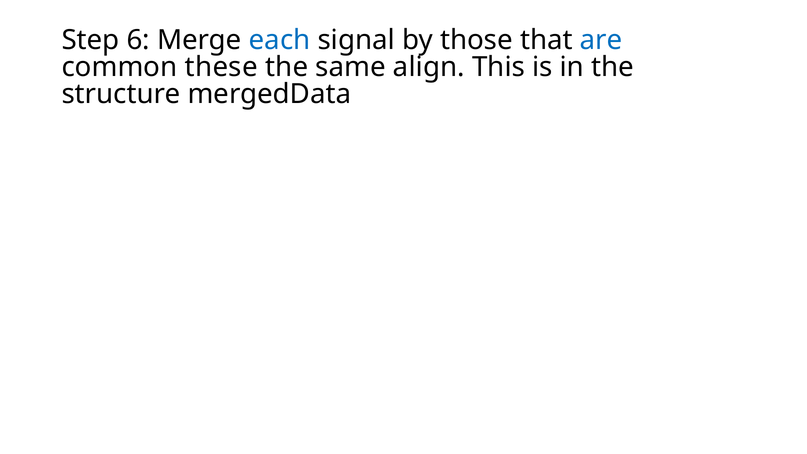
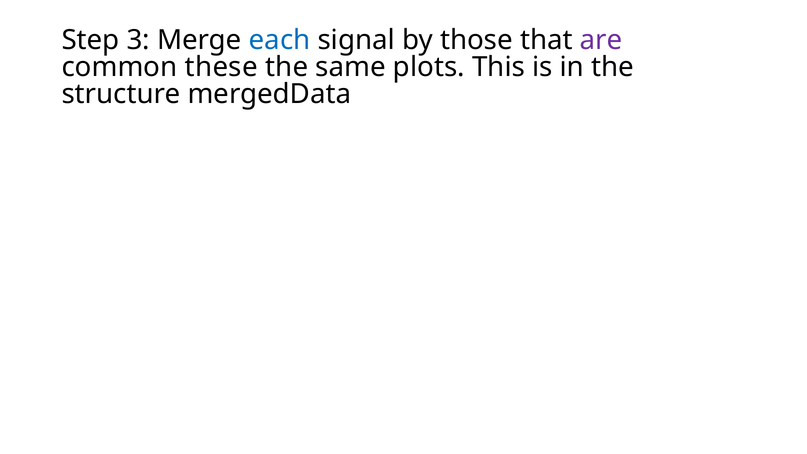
6: 6 -> 3 (138, 40)
are colour: blue -> purple (601, 40)
align: align -> plots (429, 67)
